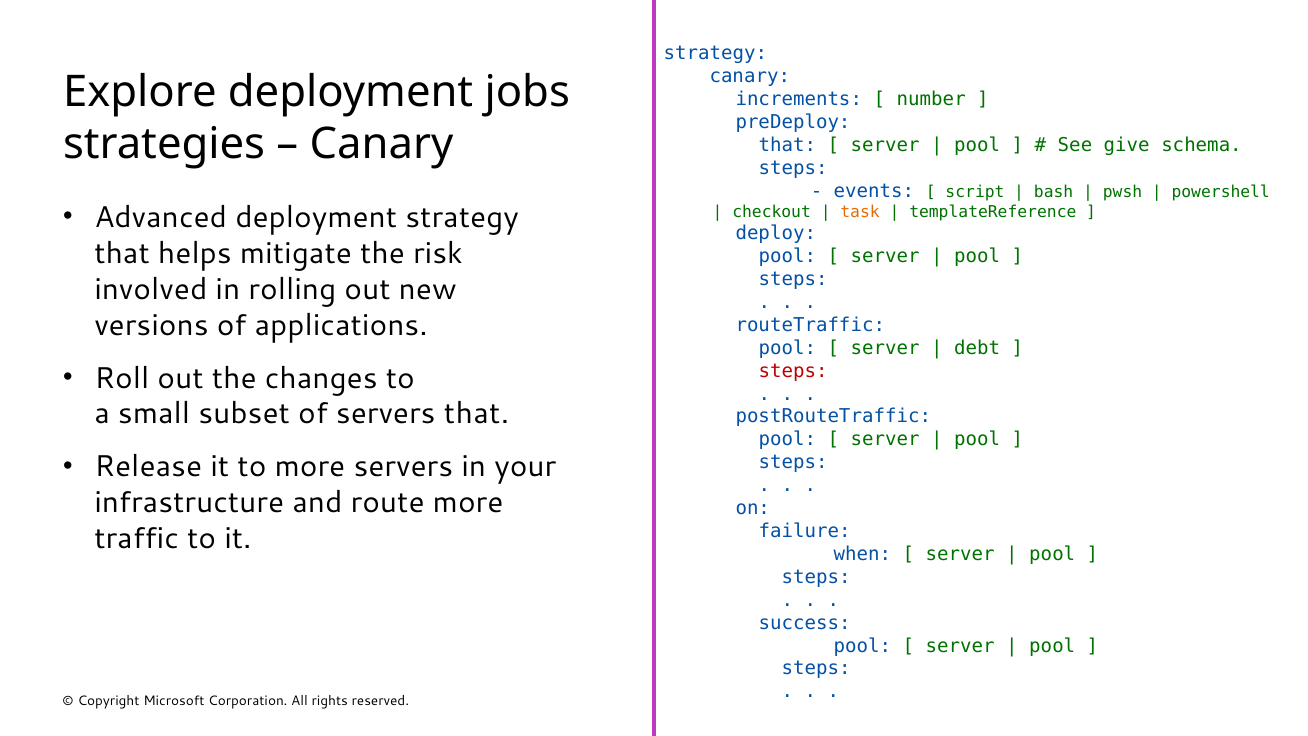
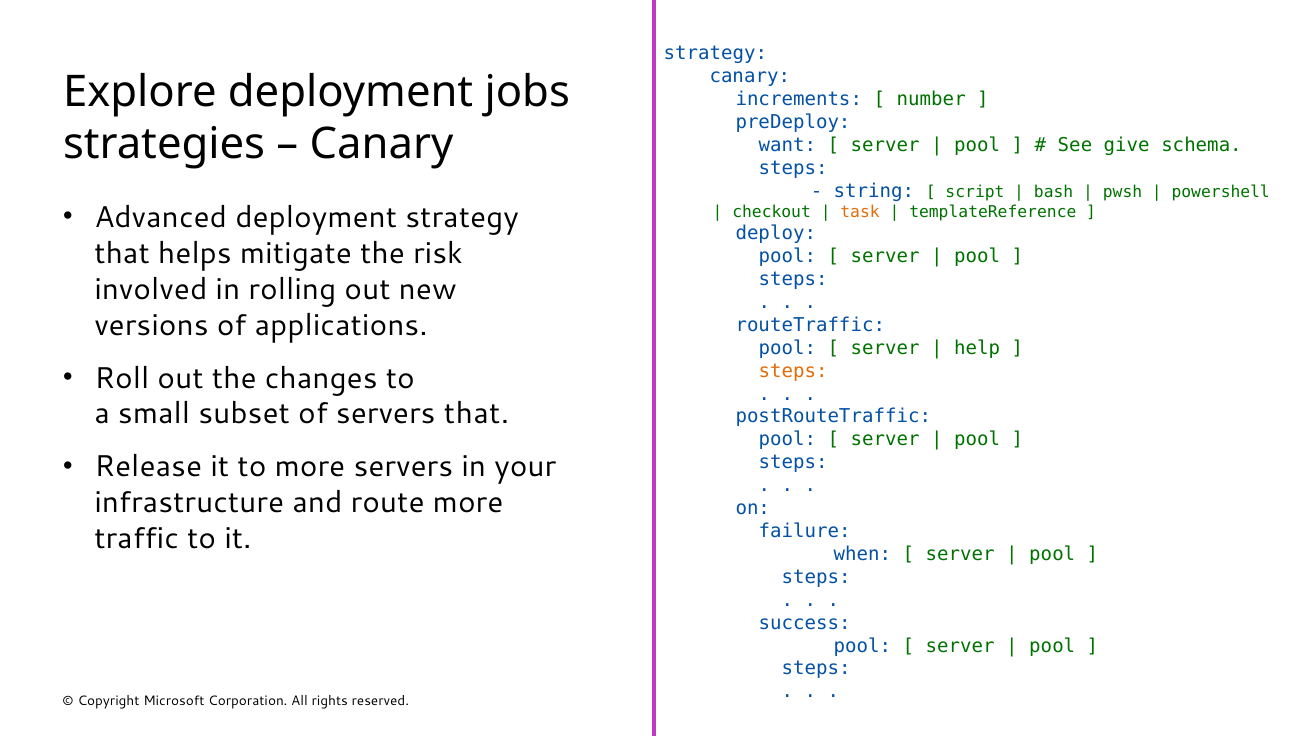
that: that -> want (787, 145)
events: events -> string (874, 191)
debt: debt -> help (977, 348)
steps colour: red -> orange (793, 371)
